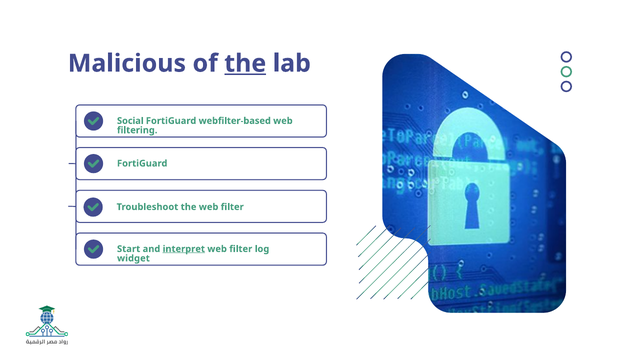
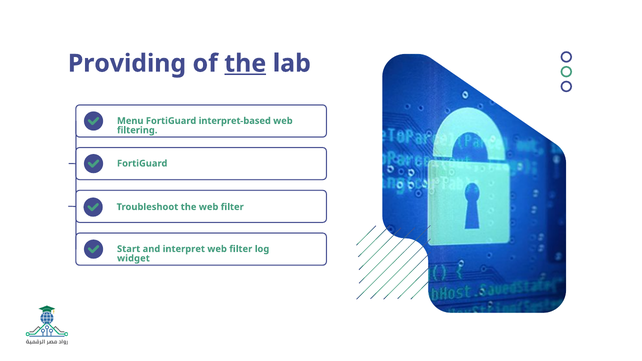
Malicious: Malicious -> Providing (127, 63)
Social: Social -> Menu (130, 121)
webfilter-based: webfilter-based -> interpret-based (235, 121)
interpret underline: present -> none (184, 249)
